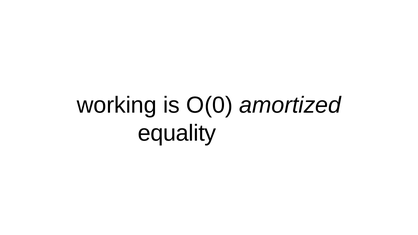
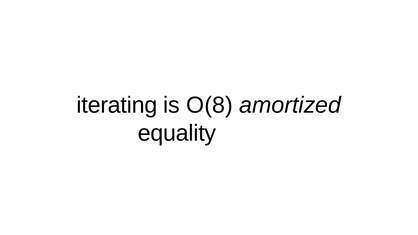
working: working -> iterating (117, 105)
O(0: O(0 -> O(8 (210, 105)
